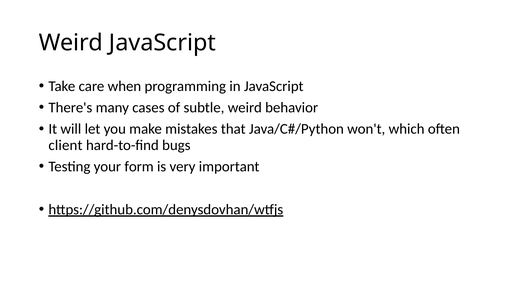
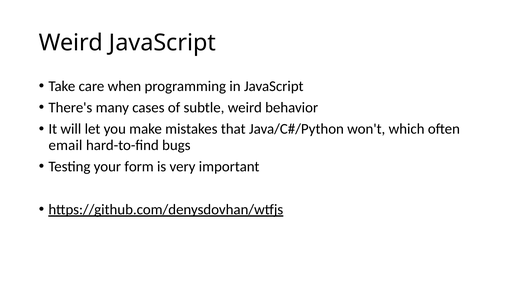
client: client -> email (65, 145)
